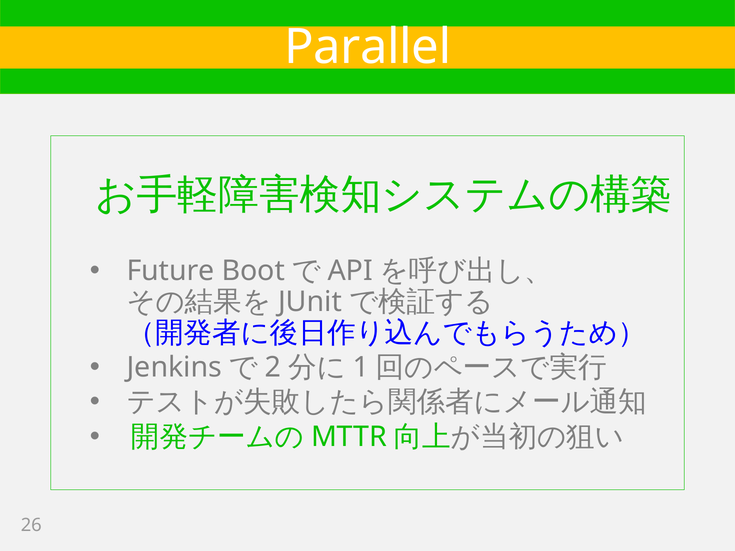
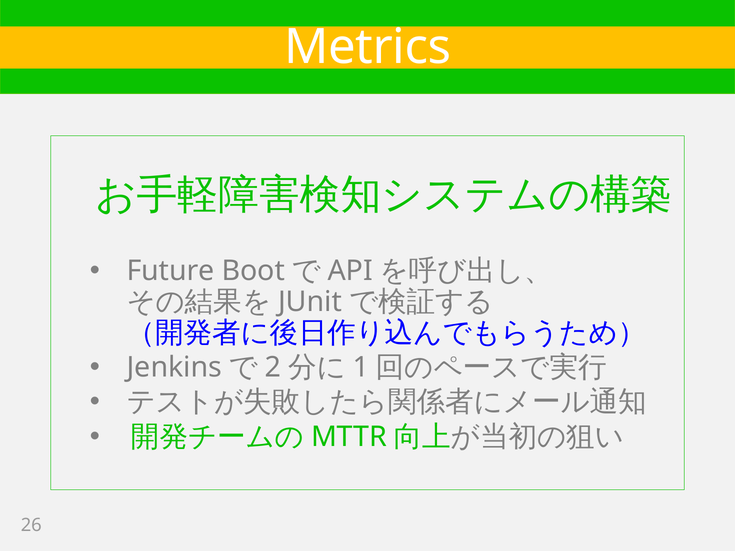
Parallel: Parallel -> Metrics (368, 47)
